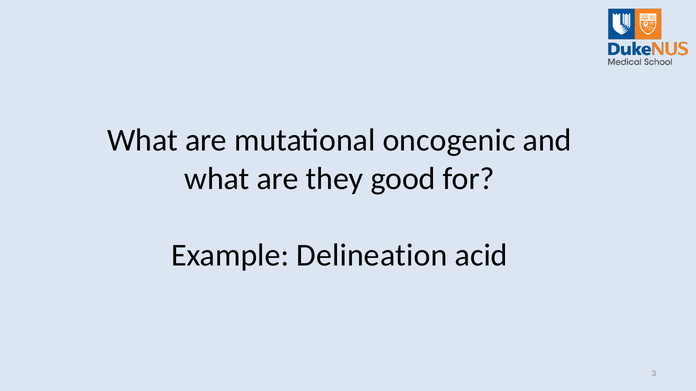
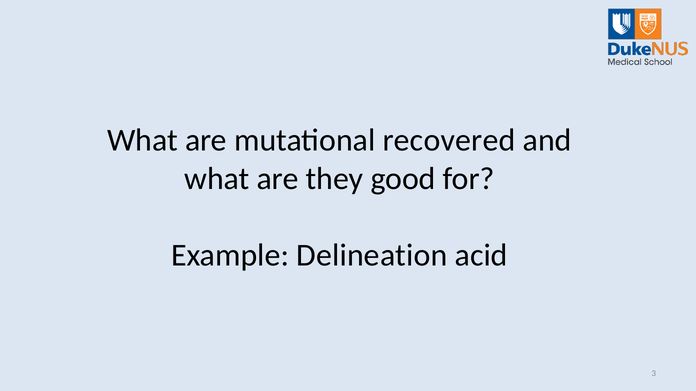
oncogenic: oncogenic -> recovered (449, 141)
